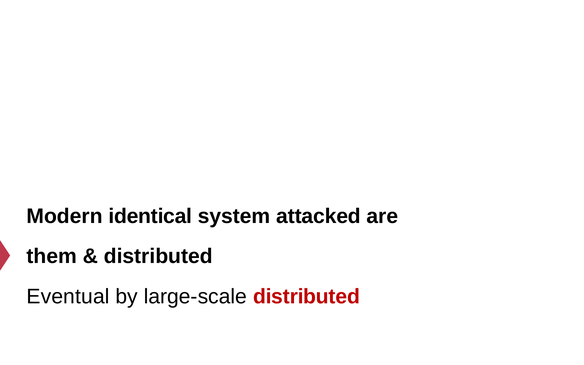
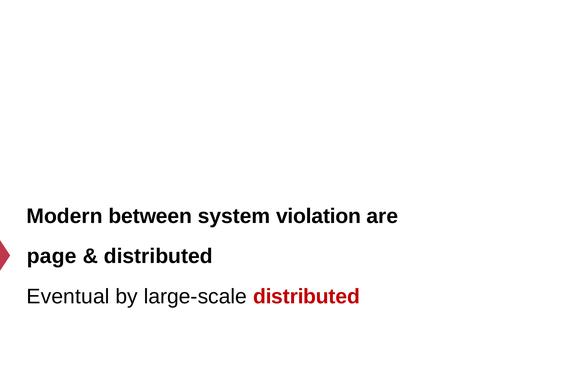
identical: identical -> between (150, 216)
attacked: attacked -> violation (319, 216)
them: them -> page (52, 256)
